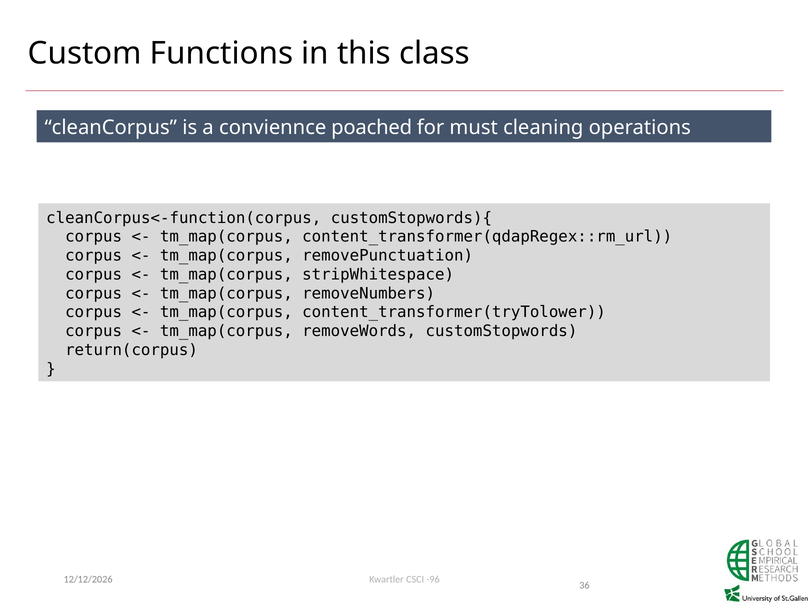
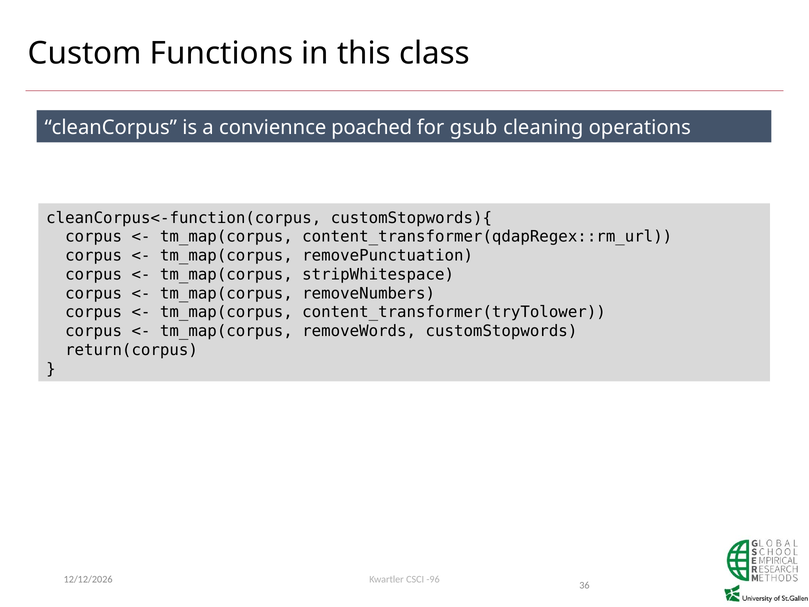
must: must -> gsub (474, 128)
